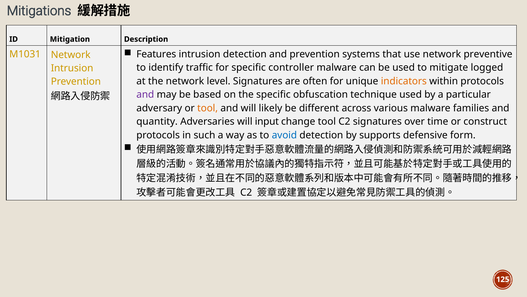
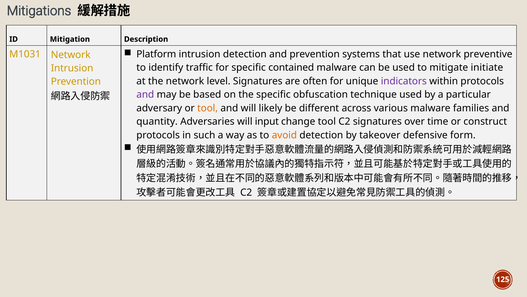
Features: Features -> Platform (156, 54)
controller: controller -> contained (291, 68)
logged: logged -> initiate (487, 68)
indicators colour: orange -> purple (404, 81)
avoid colour: blue -> orange (284, 135)
supports: supports -> takeover (380, 135)
